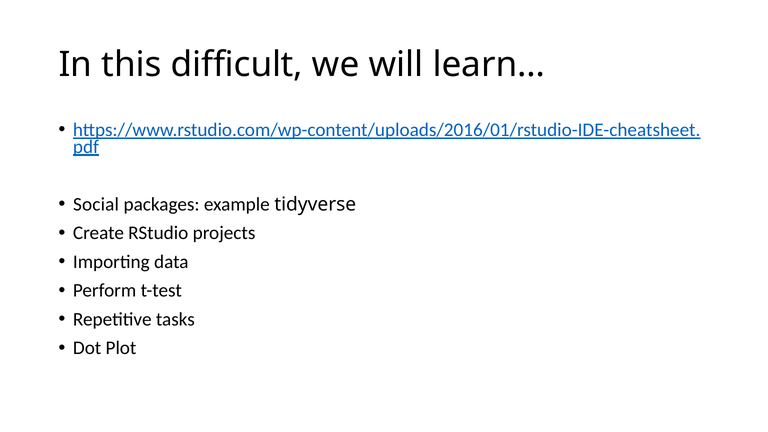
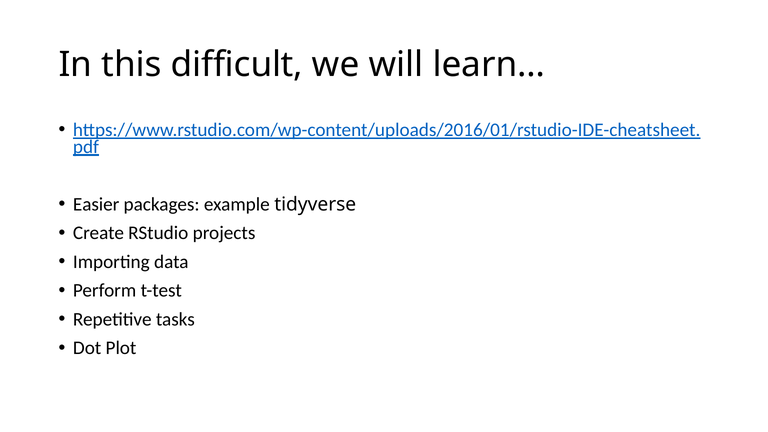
Social: Social -> Easier (96, 204)
